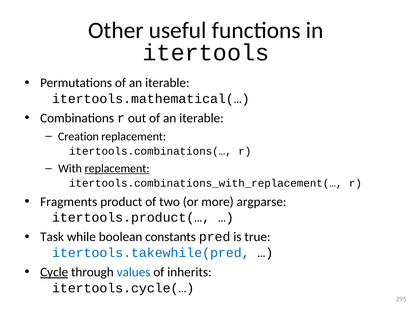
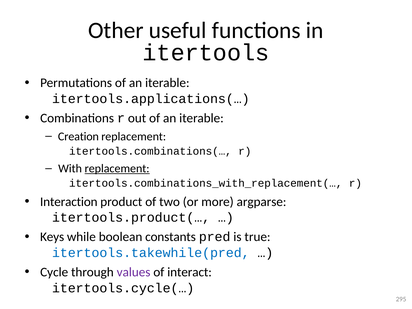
itertools.mathematical(…: itertools.mathematical(… -> itertools.applications(… (151, 99)
Fragments: Fragments -> Interaction (69, 202)
Task: Task -> Keys (52, 237)
Cycle underline: present -> none (54, 272)
values colour: blue -> purple (134, 272)
inherits: inherits -> interact (190, 272)
